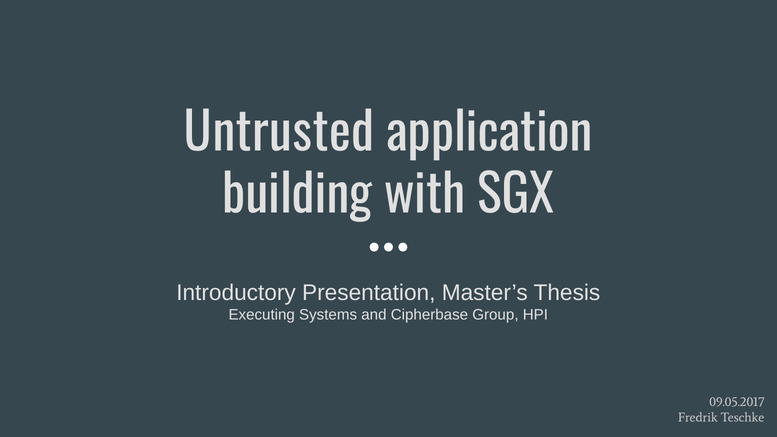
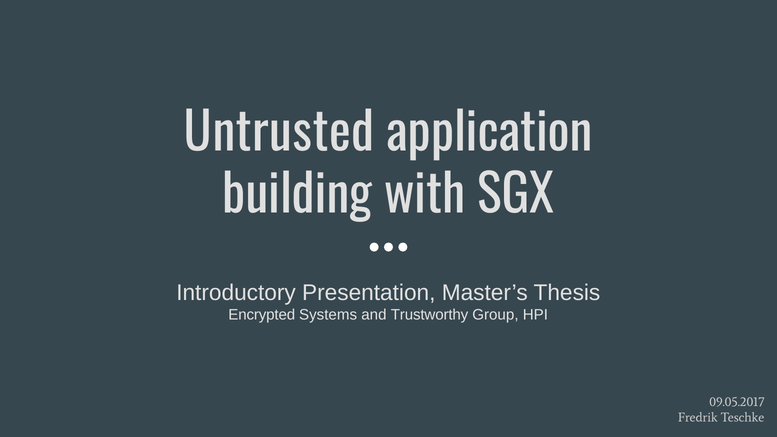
Executing: Executing -> Encrypted (262, 315)
Cipherbase: Cipherbase -> Trustworthy (430, 315)
